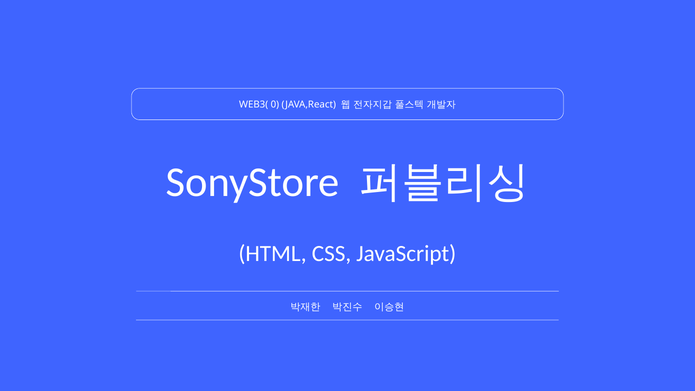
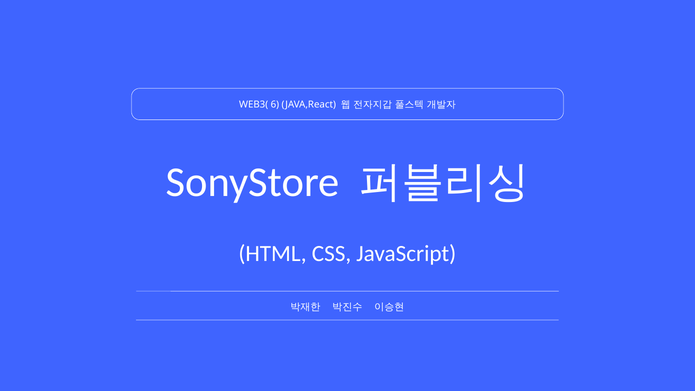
0: 0 -> 6 (275, 105)
